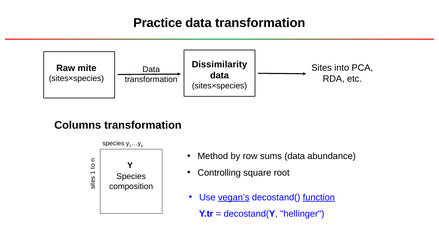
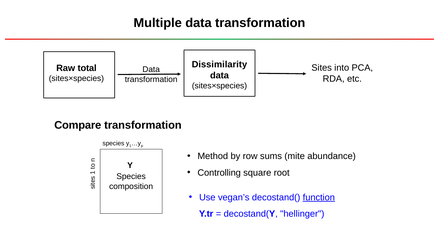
Practice: Practice -> Multiple (158, 23)
mite: mite -> total (87, 68)
Columns: Columns -> Compare (78, 125)
sums data: data -> mite (295, 156)
vegan’s underline: present -> none (234, 197)
